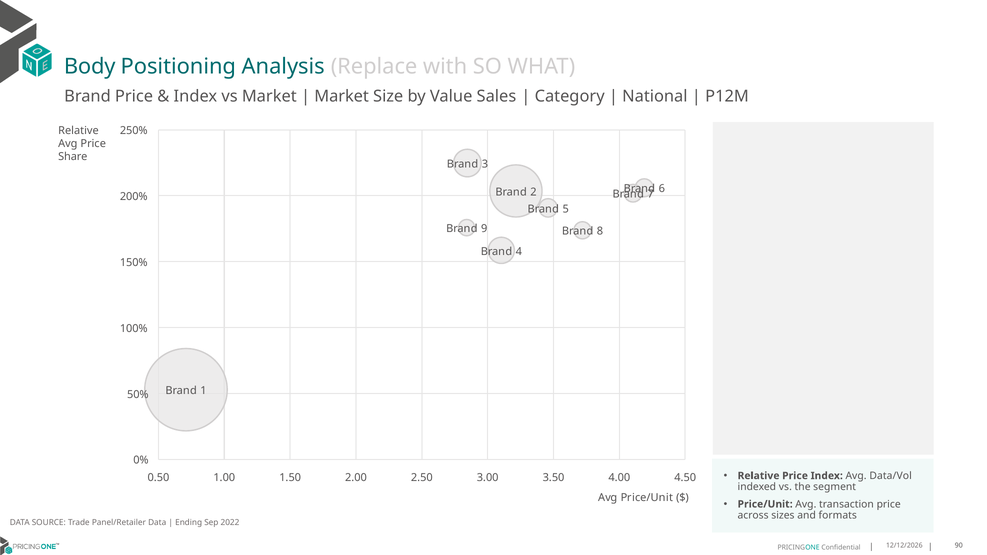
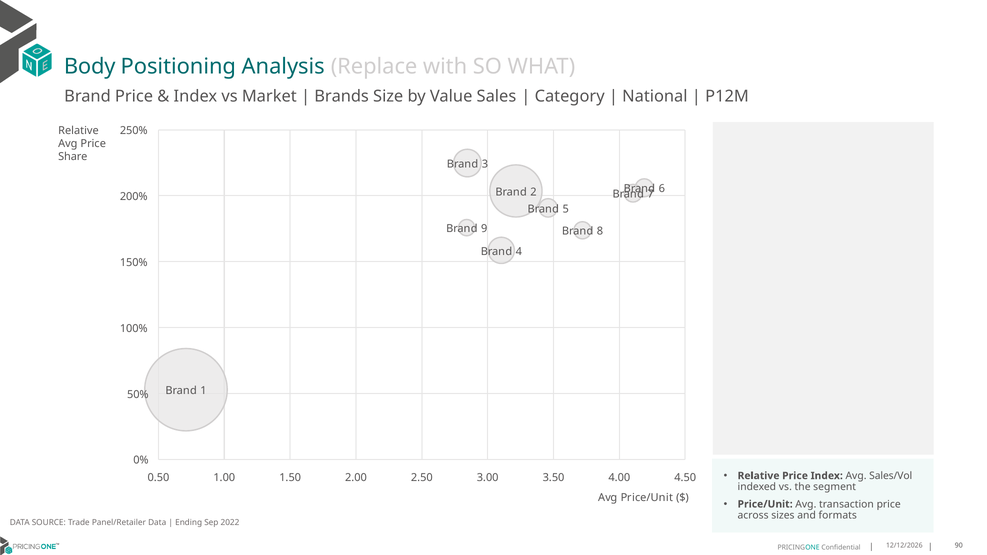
Market: Market -> Brands (342, 96)
Data/Vol: Data/Vol -> Sales/Vol (891, 476)
